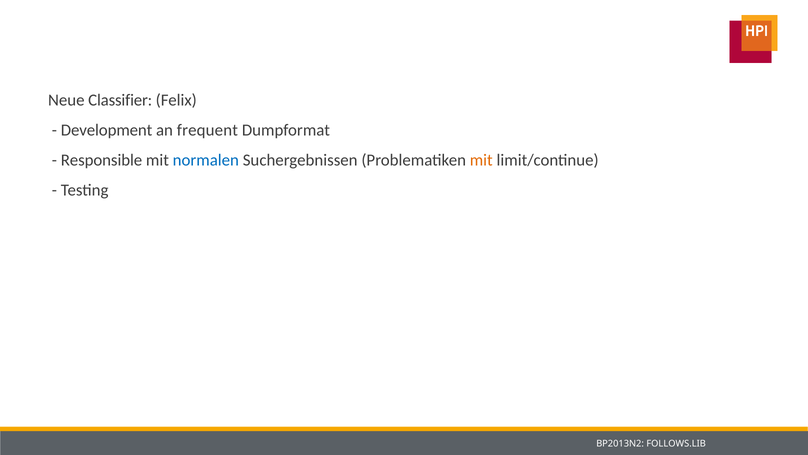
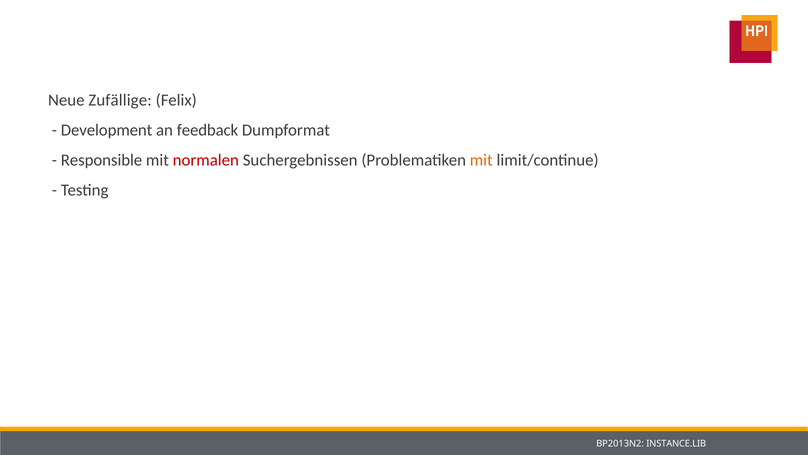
Classifier: Classifier -> Zufällige (120, 100)
frequent: frequent -> feedback (208, 130)
normalen colour: blue -> red (206, 160)
FOLLOWS.LIB: FOLLOWS.LIB -> INSTANCE.LIB (676, 443)
